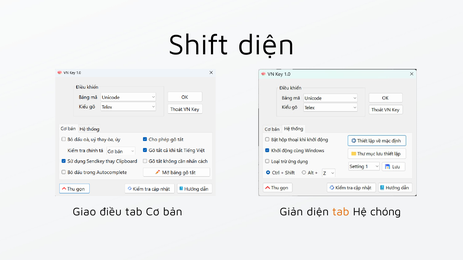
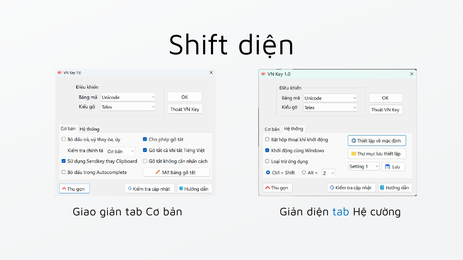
Giao điều: điều -> giản (111, 212)
tab colour: orange -> blue (341, 212)
chóng: chóng -> cường (386, 212)
